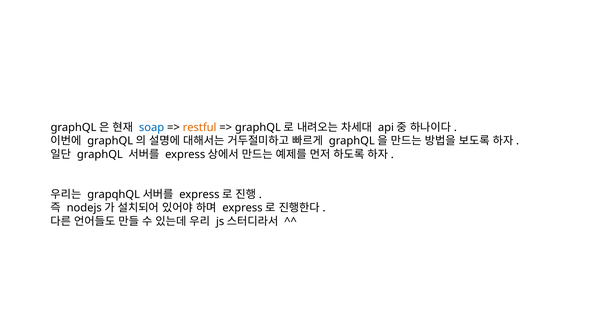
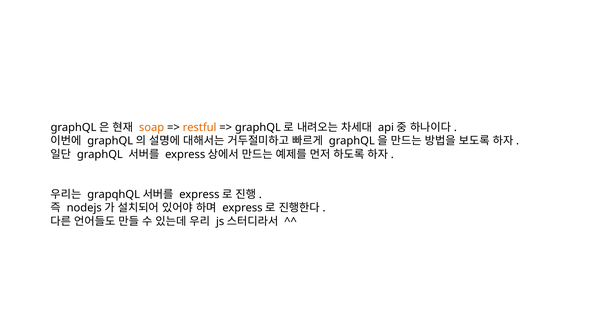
soap colour: blue -> orange (152, 128)
